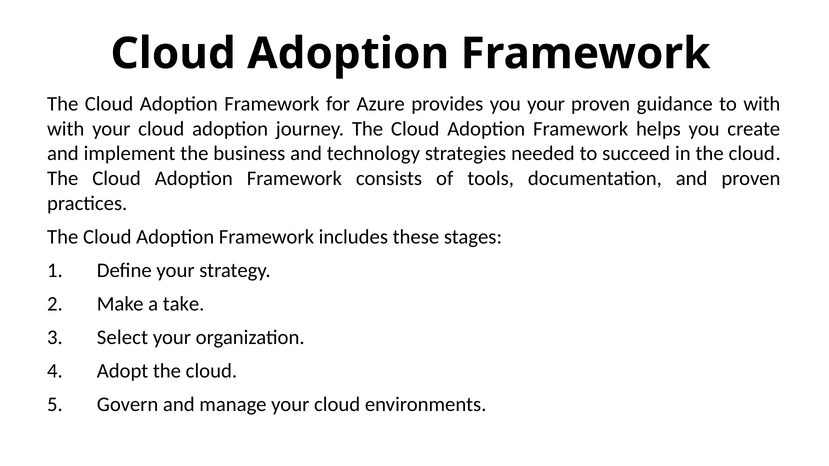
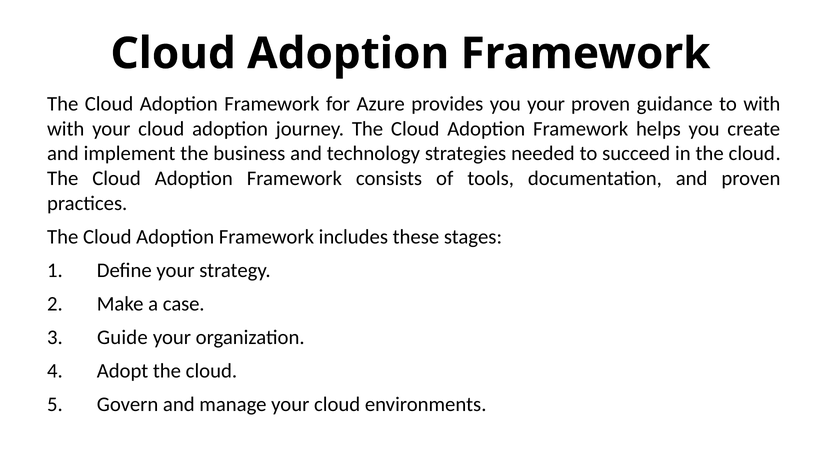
take: take -> case (184, 304)
Select: Select -> Guide (122, 337)
